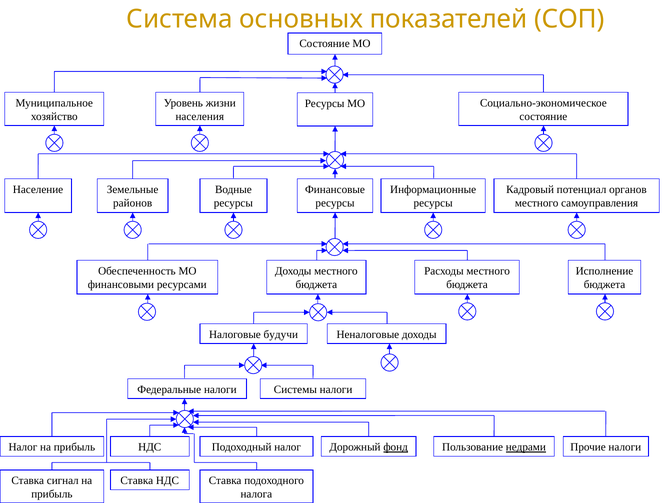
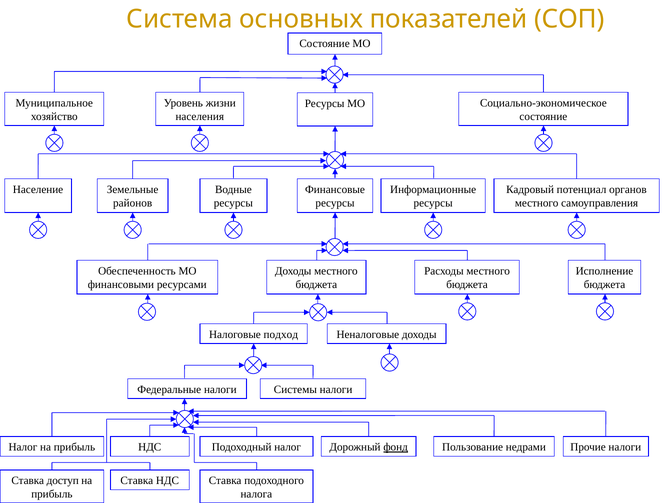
будучи: будучи -> подход (281, 334)
недрами underline: present -> none (526, 447)
сигнал: сигнал -> доступ (63, 480)
